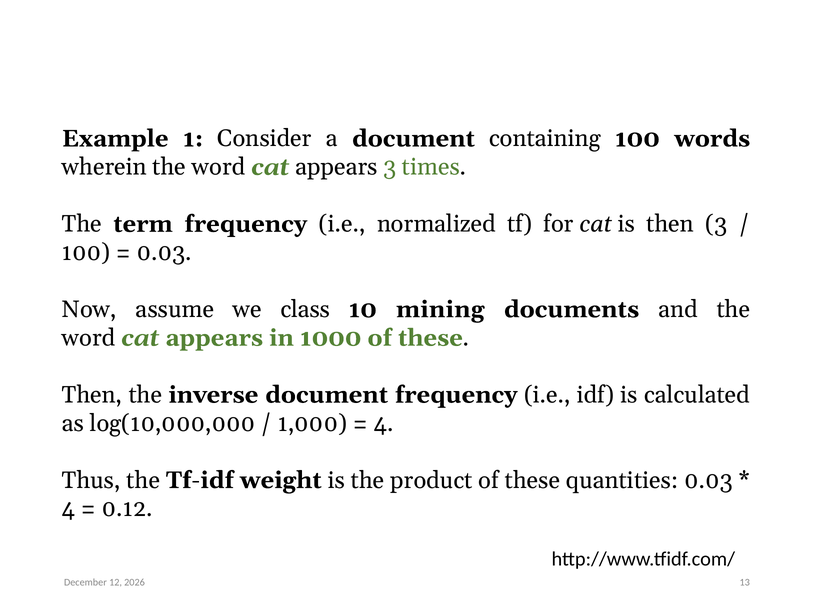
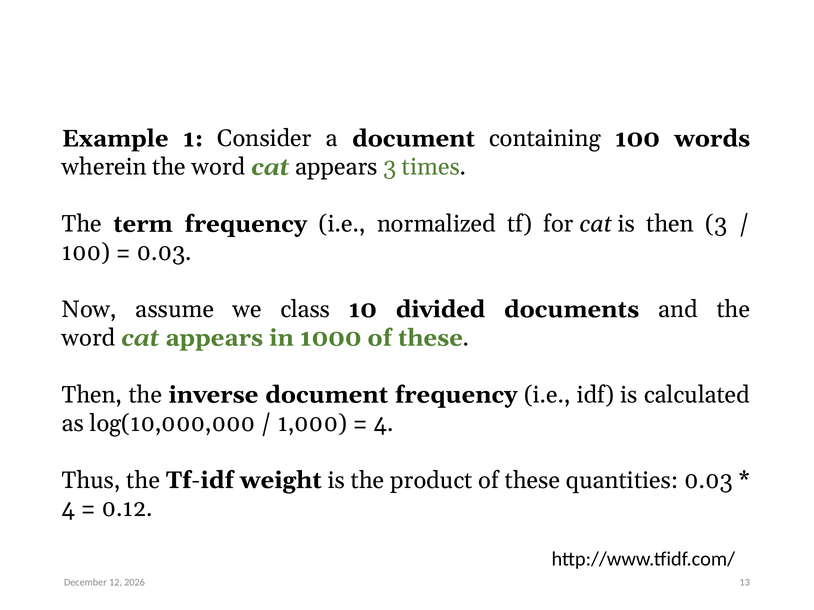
mining: mining -> divided (440, 310)
